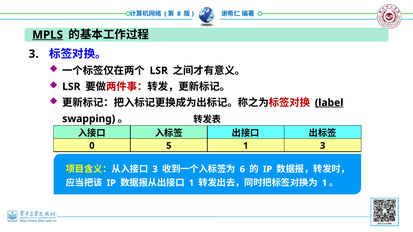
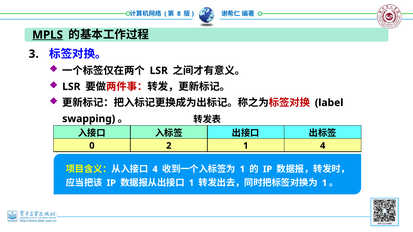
label underline: present -> none (329, 103)
5: 5 -> 2 (169, 146)
1 3: 3 -> 4 (323, 146)
3: 3 -> 4 (155, 169)
6: 6 -> 1 (242, 169)
